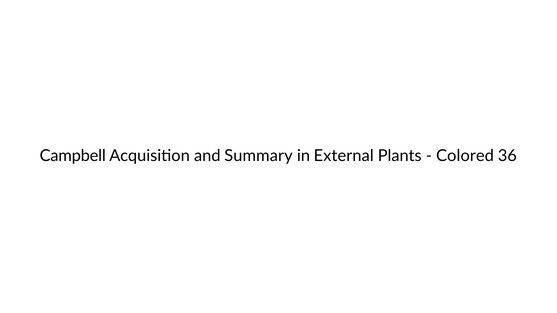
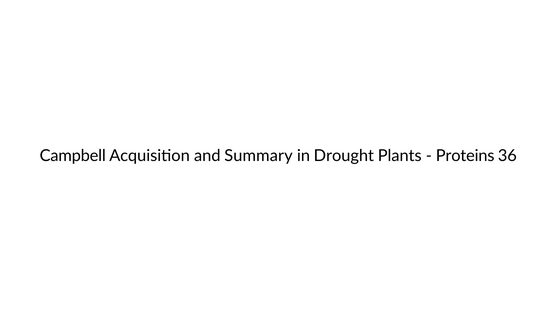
External: External -> Drought (344, 156)
Colored: Colored -> Proteins (465, 156)
